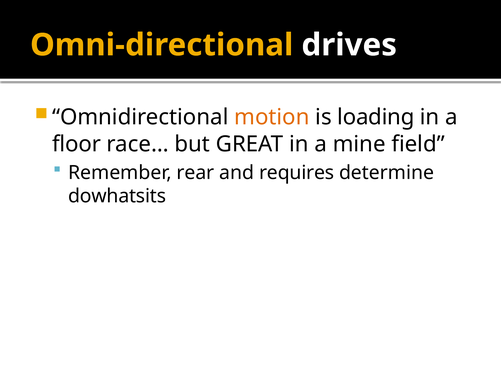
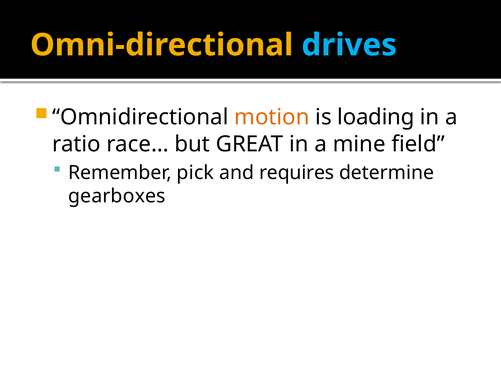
drives colour: white -> light blue (349, 45)
floor: floor -> ratio (76, 144)
rear: rear -> pick (195, 173)
dowhatsits: dowhatsits -> gearboxes (117, 196)
